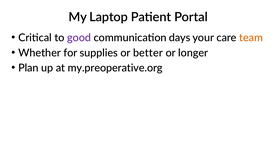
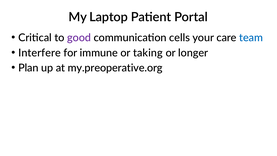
days: days -> cells (180, 38)
team colour: orange -> blue (251, 38)
Whether: Whether -> Interfere (40, 53)
supplies: supplies -> immune (99, 53)
better: better -> taking (148, 53)
